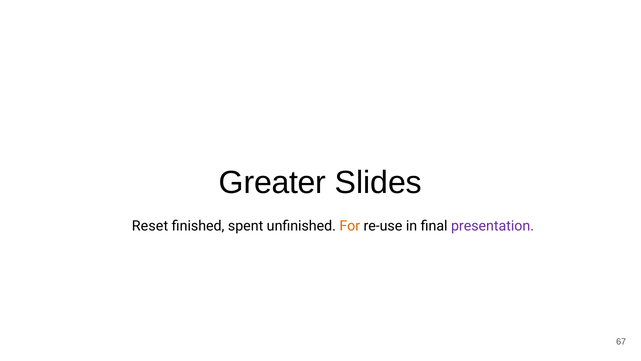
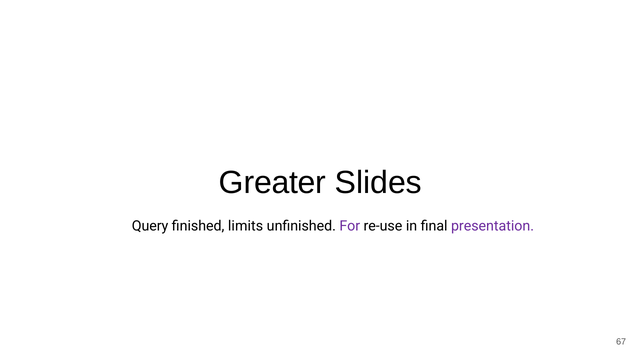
Reset: Reset -> Query (150, 226)
spent: spent -> limits (246, 226)
For colour: orange -> purple (350, 226)
